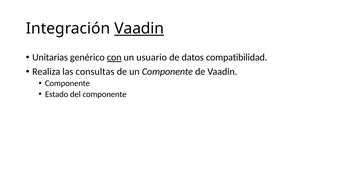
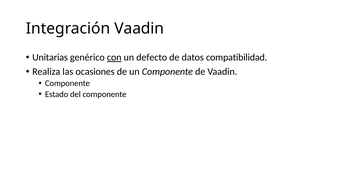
Vaadin underline: present -> none (139, 29)
usuario: usuario -> defecto (152, 57)
consultas: consultas -> ocasiones (95, 72)
